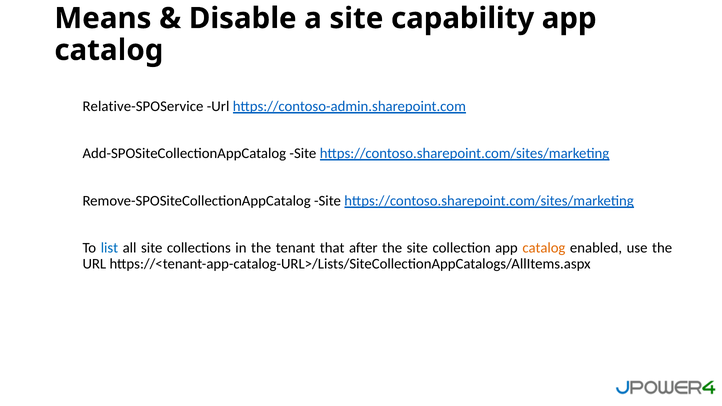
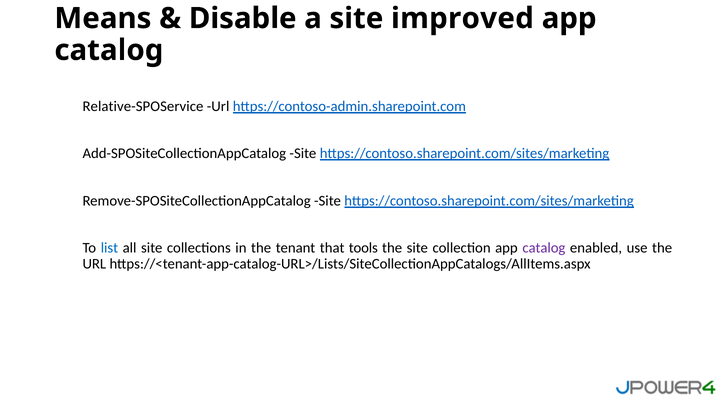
capability: capability -> improved (462, 18)
after: after -> tools (363, 248)
catalog colour: orange -> purple (544, 248)
